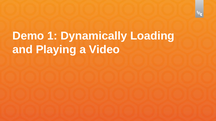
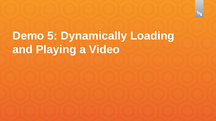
1: 1 -> 5 (52, 36)
